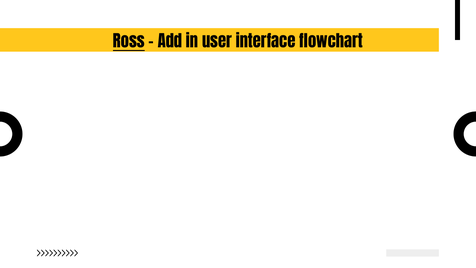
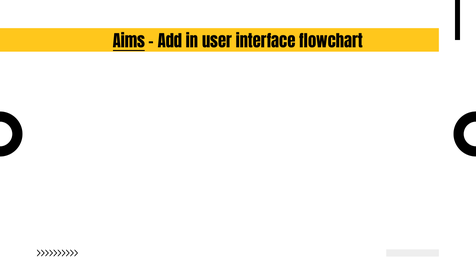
Ross: Ross -> Aims (129, 42)
